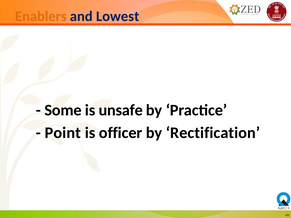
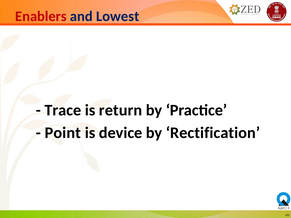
Enablers colour: orange -> red (41, 16)
Some: Some -> Trace (63, 110)
unsafe: unsafe -> return (121, 110)
officer: officer -> device (121, 133)
